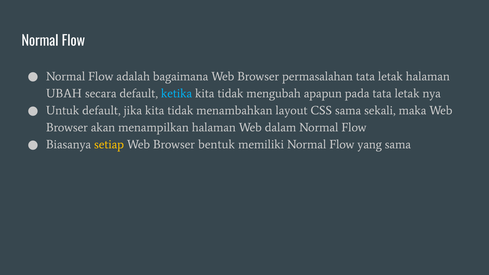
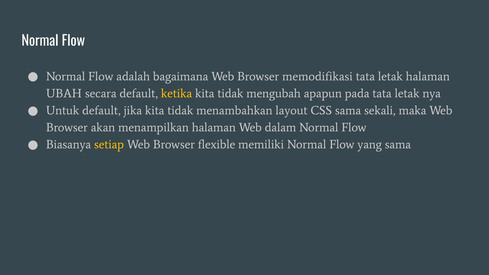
permasalahan: permasalahan -> memodifikasi (317, 76)
ketika colour: light blue -> yellow (177, 93)
bentuk: bentuk -> flexible (217, 144)
